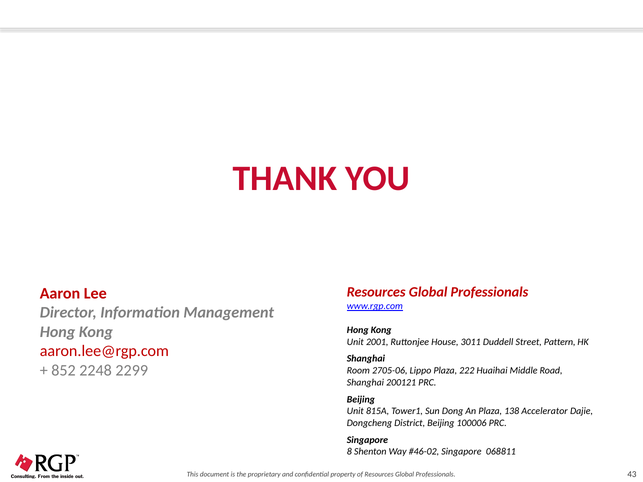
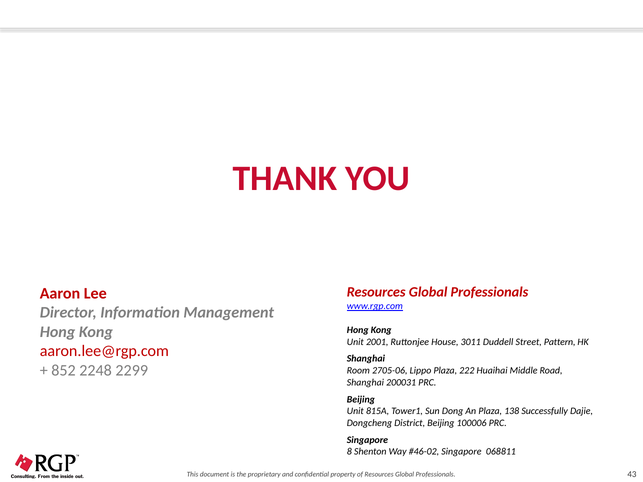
200121: 200121 -> 200031 (401, 383)
Accelerator: Accelerator -> Successfully (545, 411)
